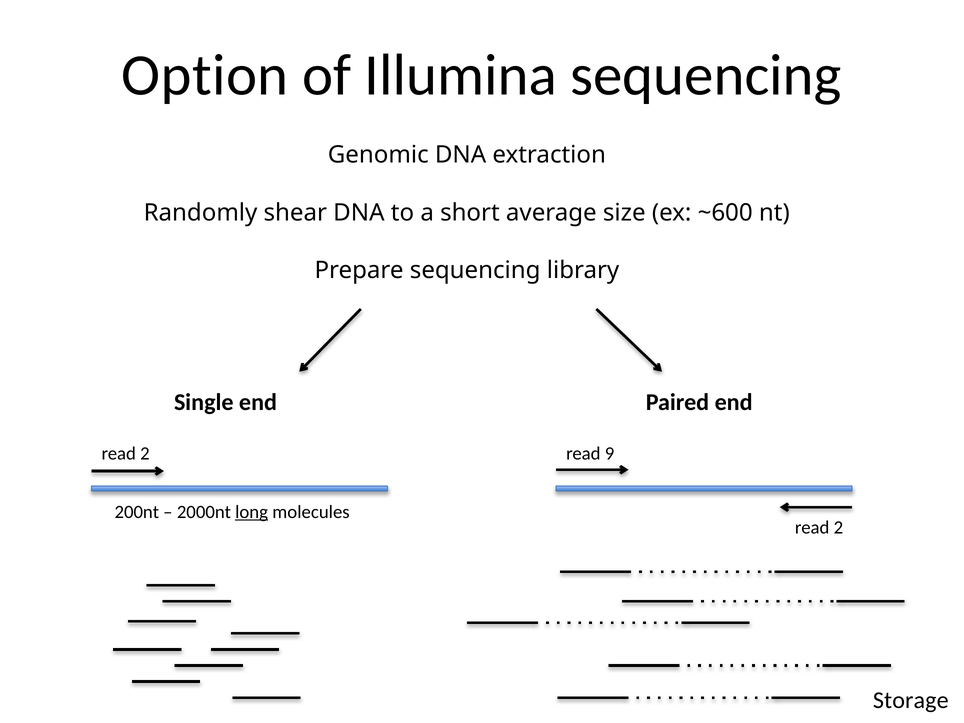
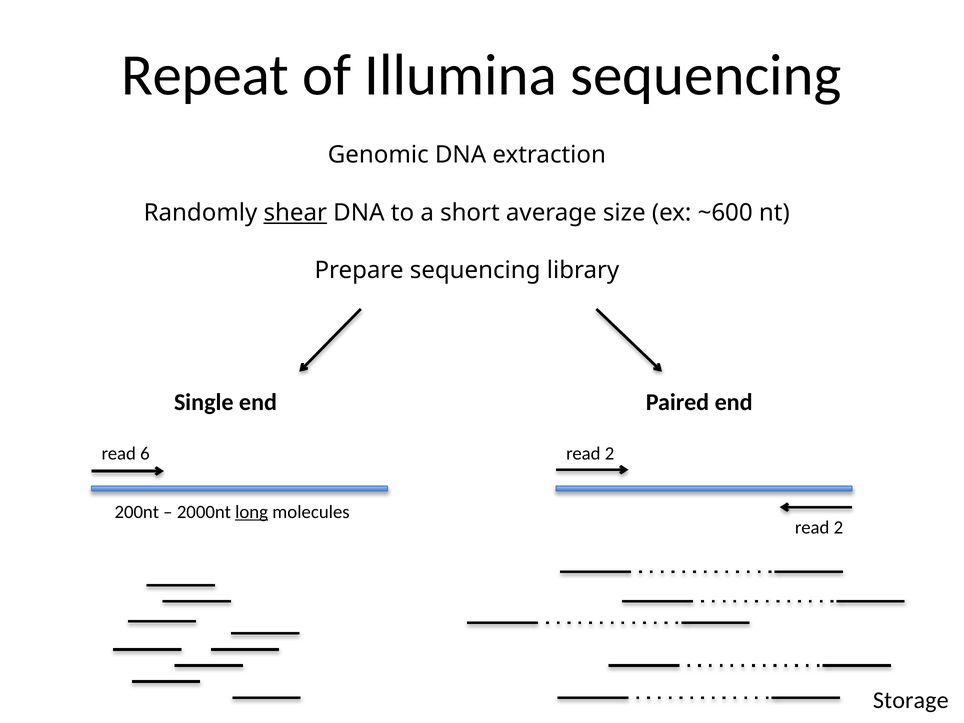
Option: Option -> Repeat (205, 75)
shear underline: none -> present (295, 213)
2: 2 -> 6 (145, 454)
9: 9 -> 2 (610, 454)
